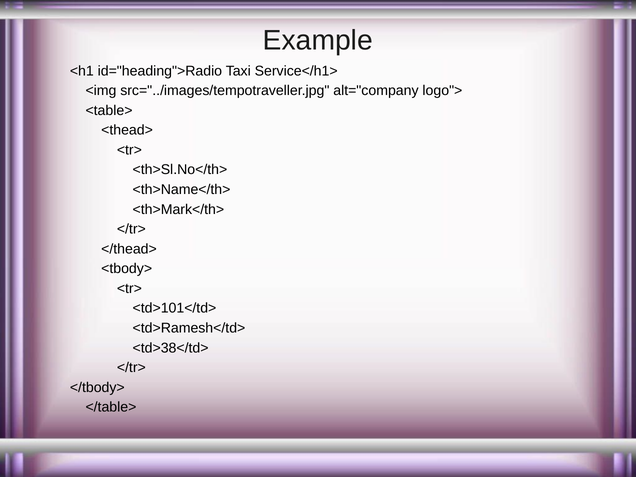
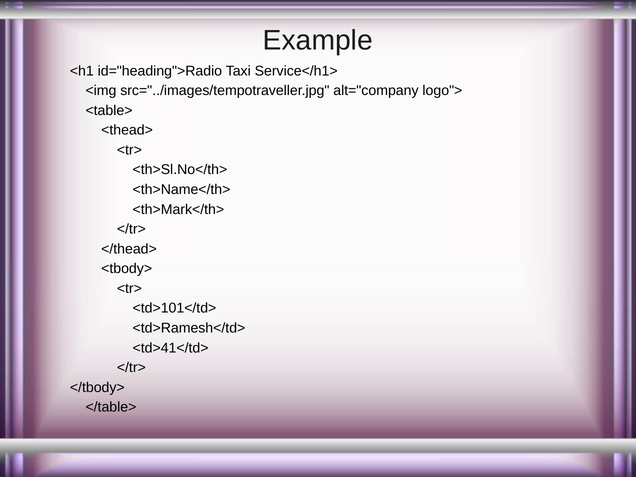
<td>38</td>: <td>38</td> -> <td>41</td> (171, 348)
